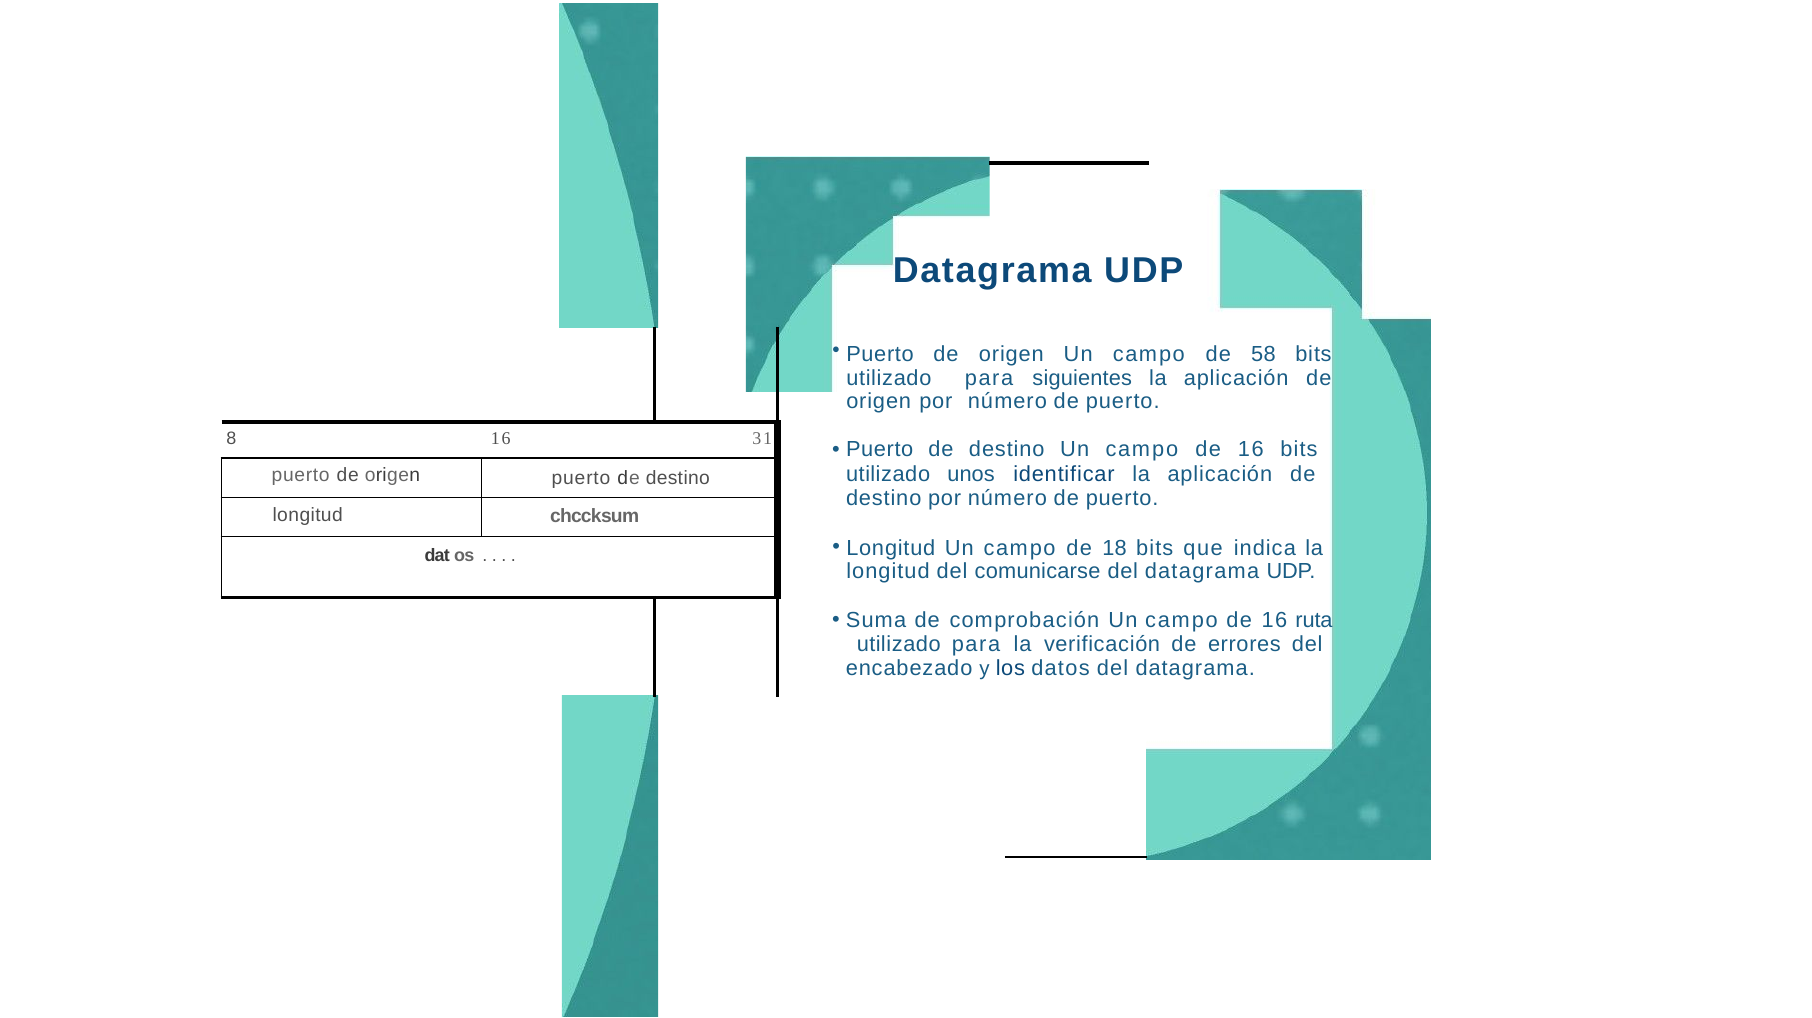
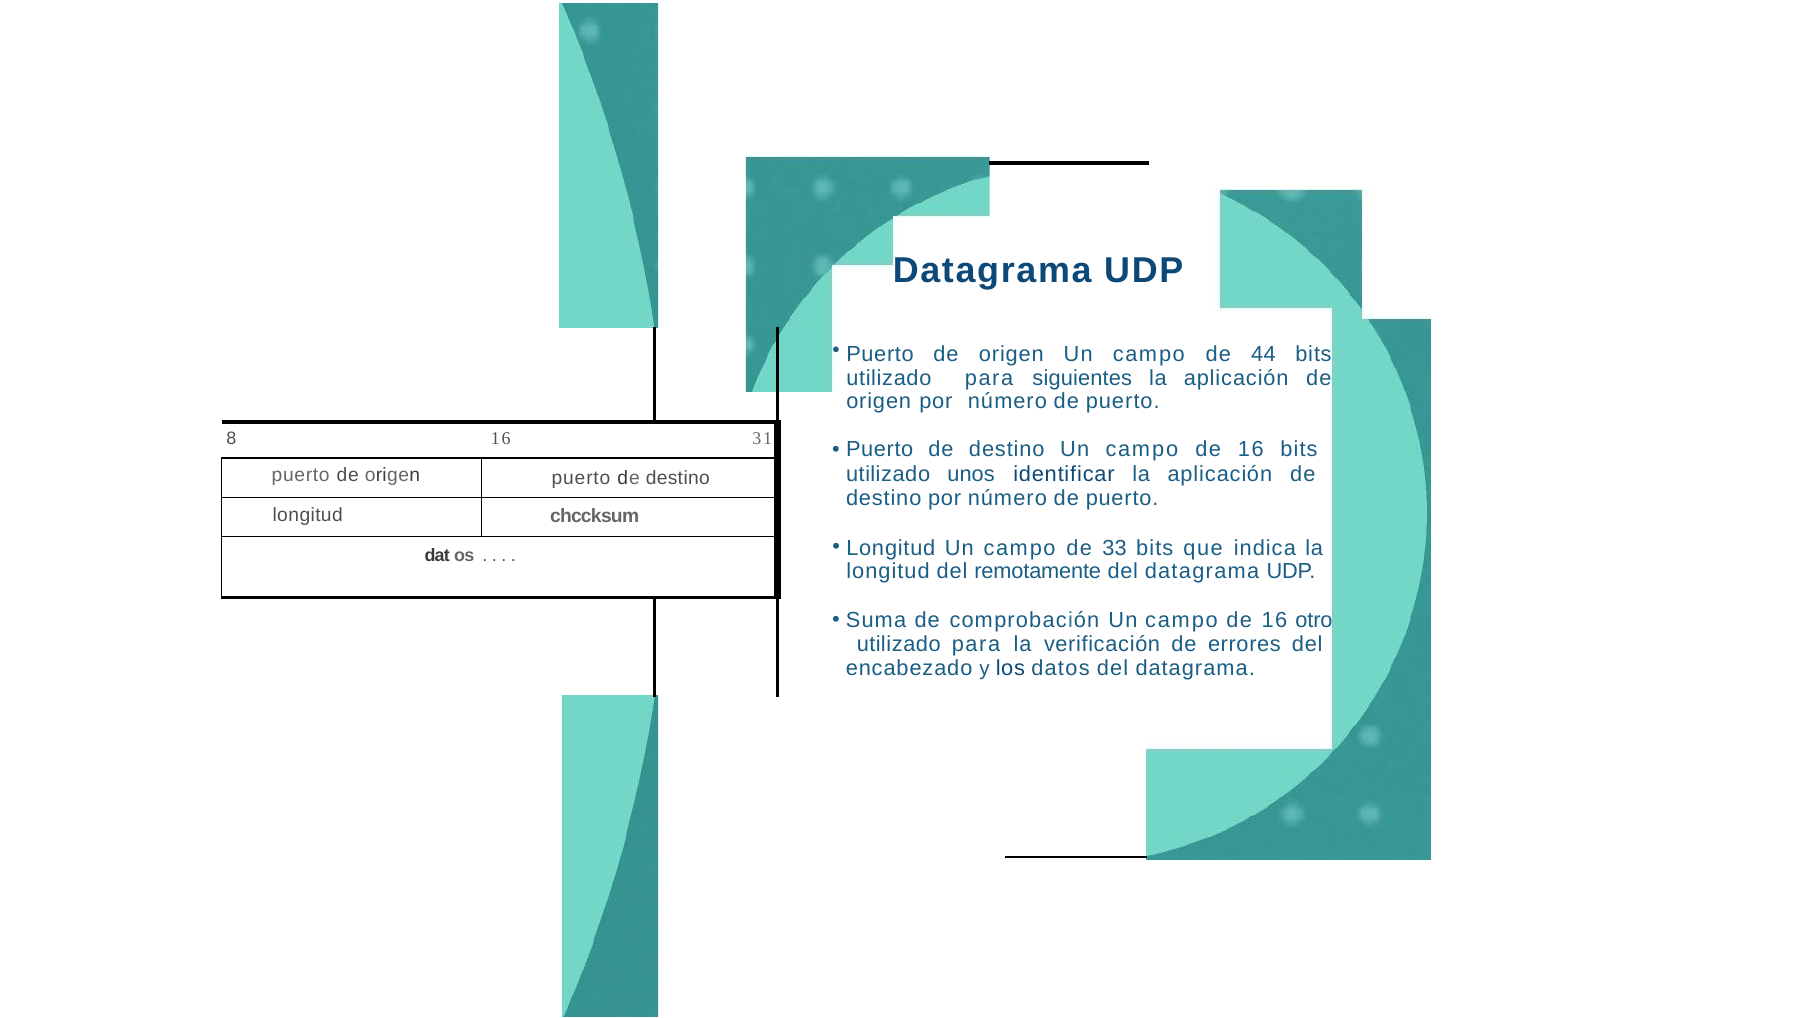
58: 58 -> 44 (1263, 354)
18: 18 -> 33 (1115, 548)
comunicarse: comunicarse -> remotamente (1038, 571)
ruta: ruta -> otro (1314, 620)
